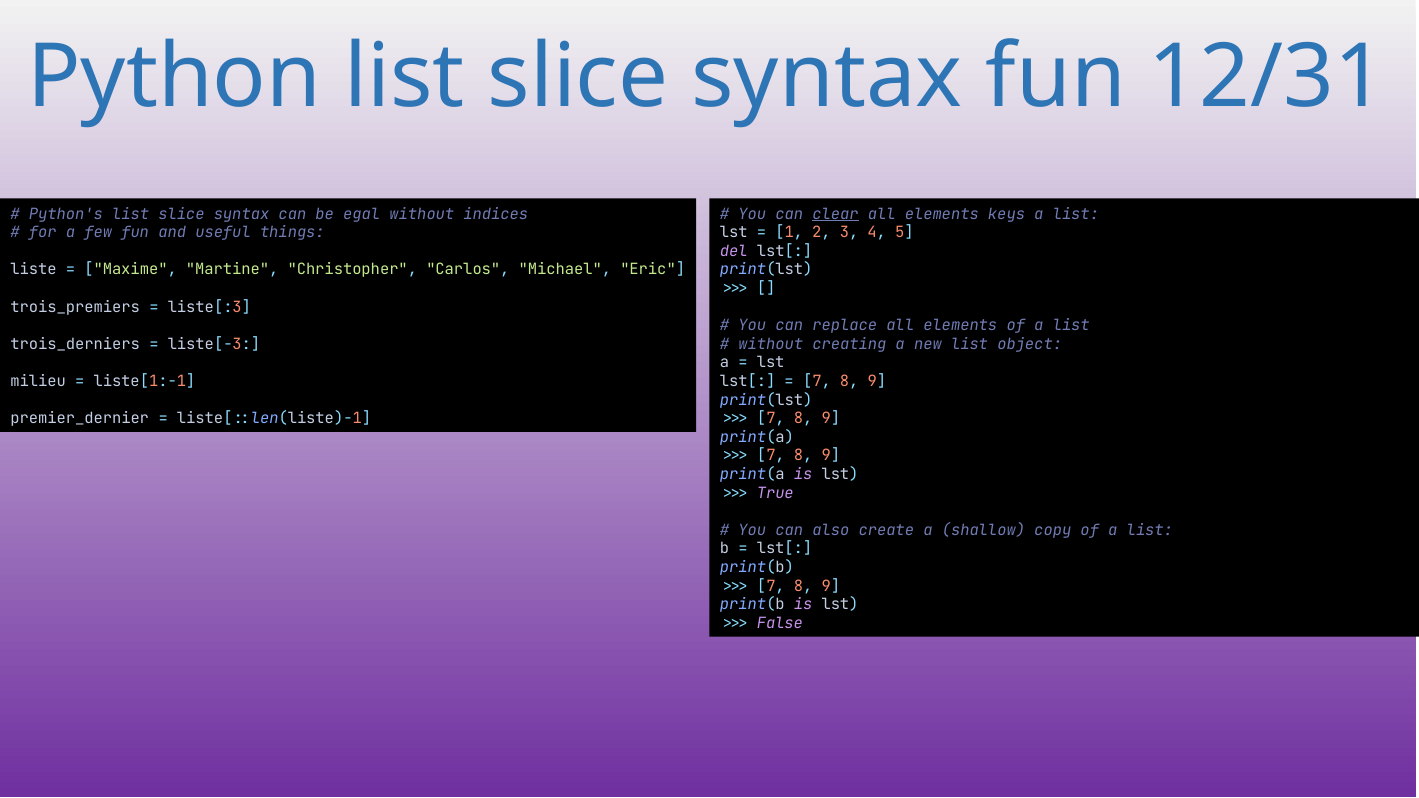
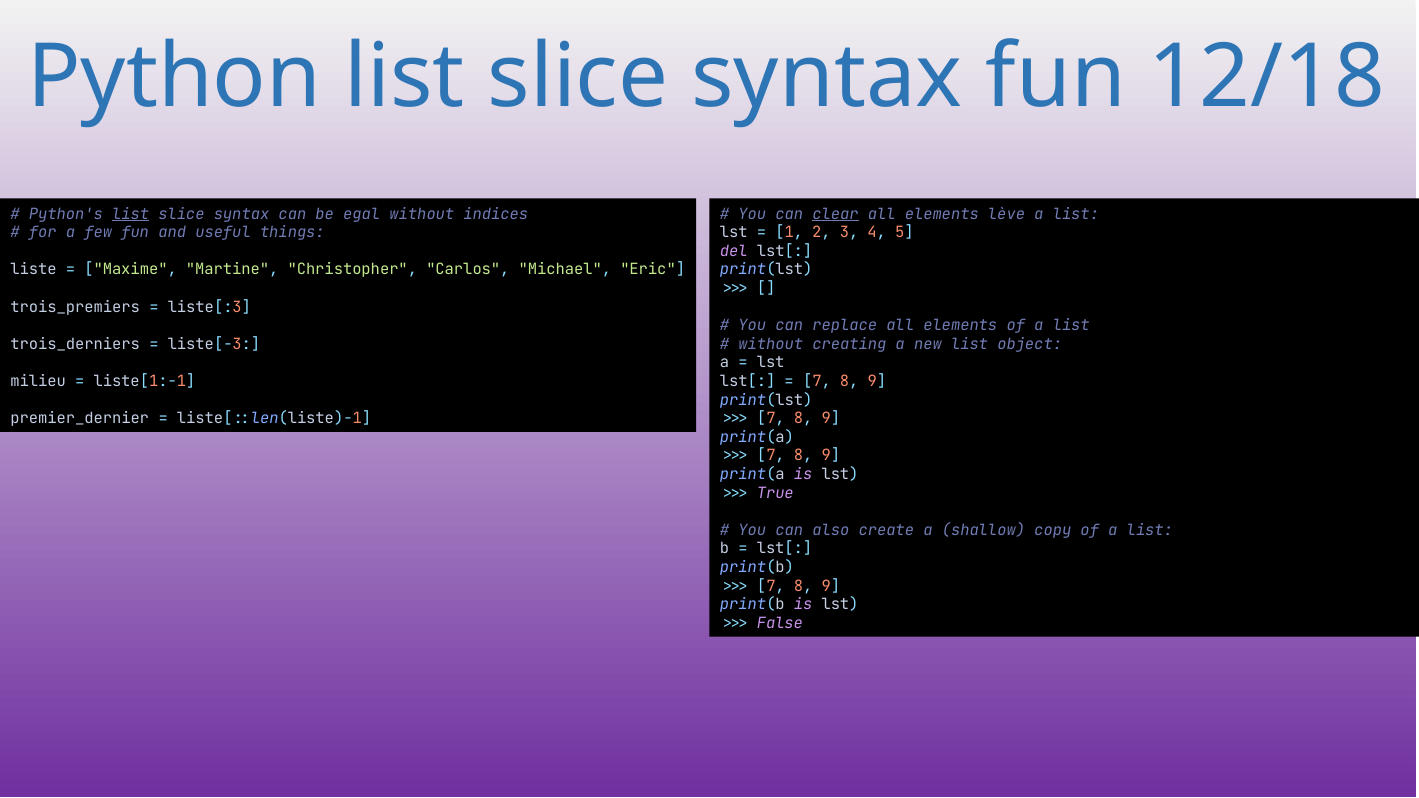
12/31: 12/31 -> 12/18 (1267, 78)
list underline: none -> present (131, 214)
keys: keys -> lève (1007, 214)
